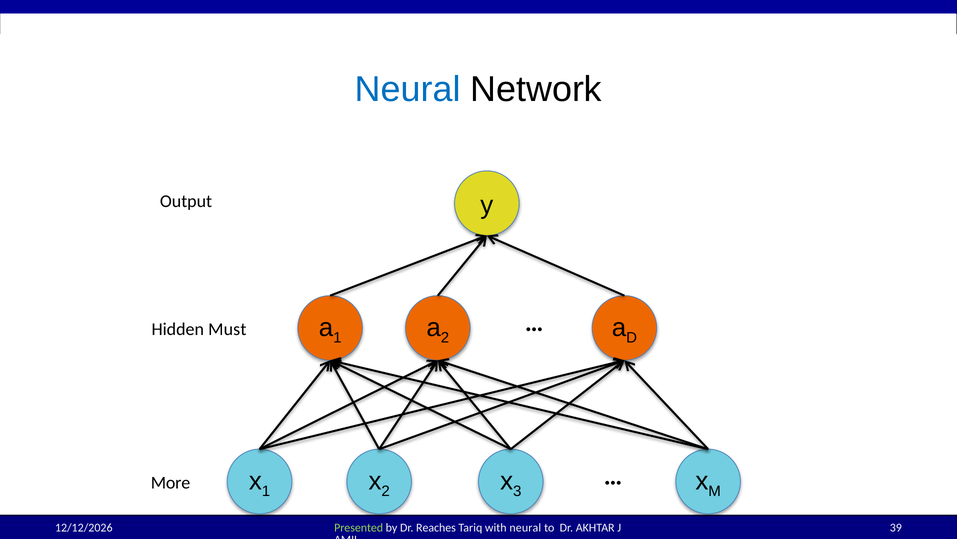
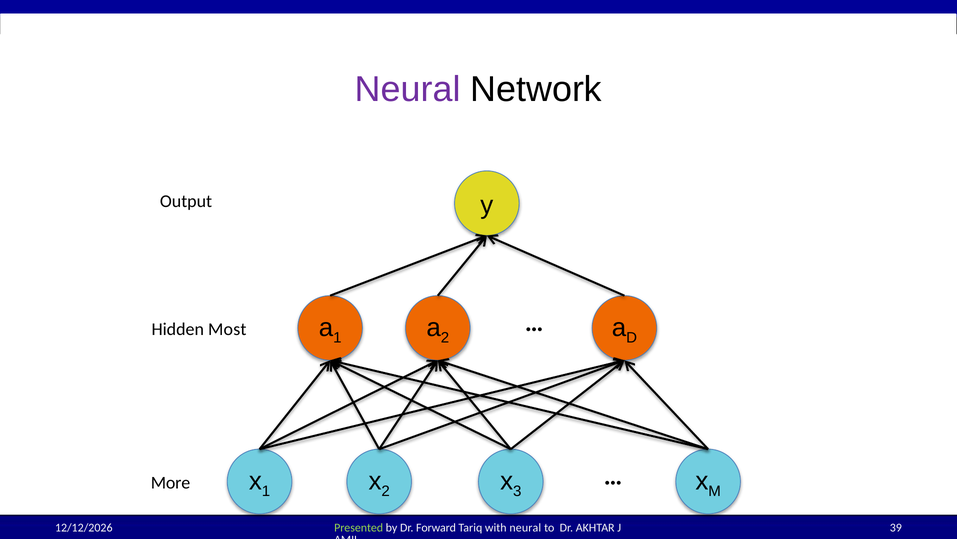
Neural colour: blue -> purple (408, 89)
Must: Must -> Most (227, 329)
Reaches: Reaches -> Forward (436, 527)
